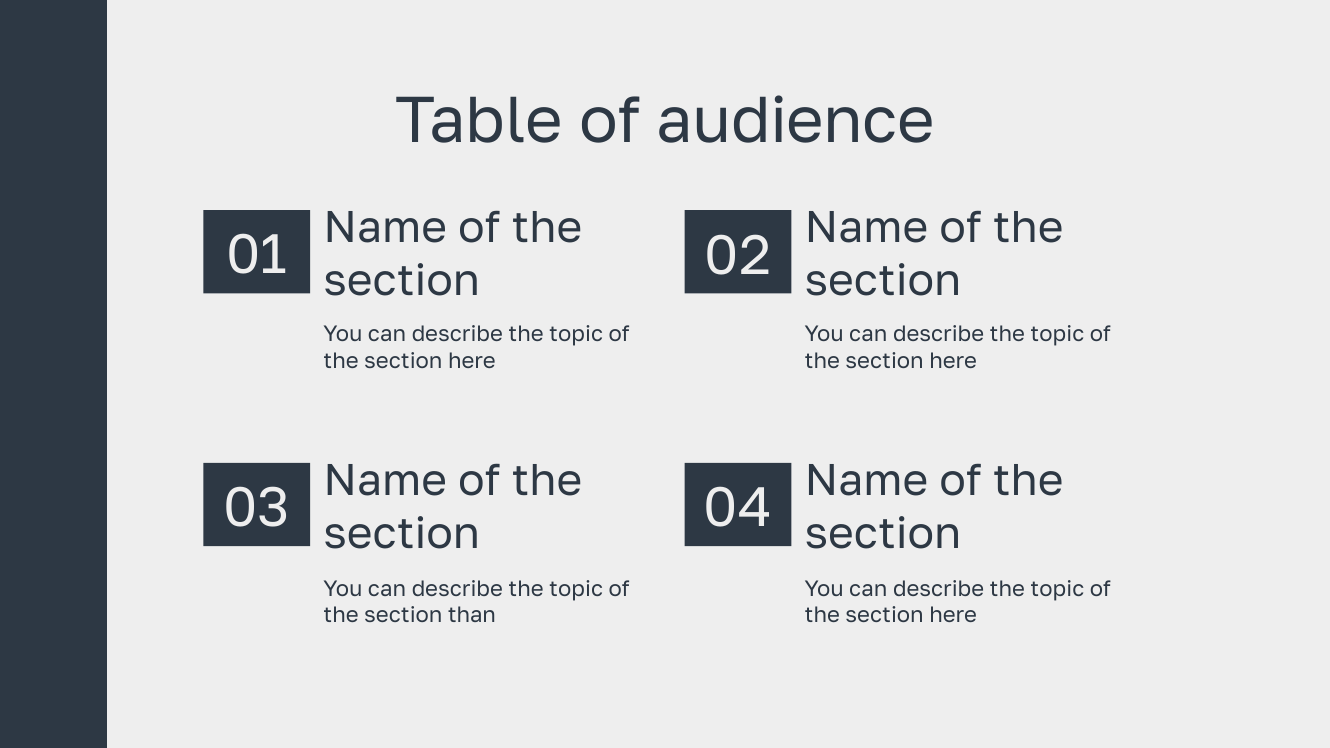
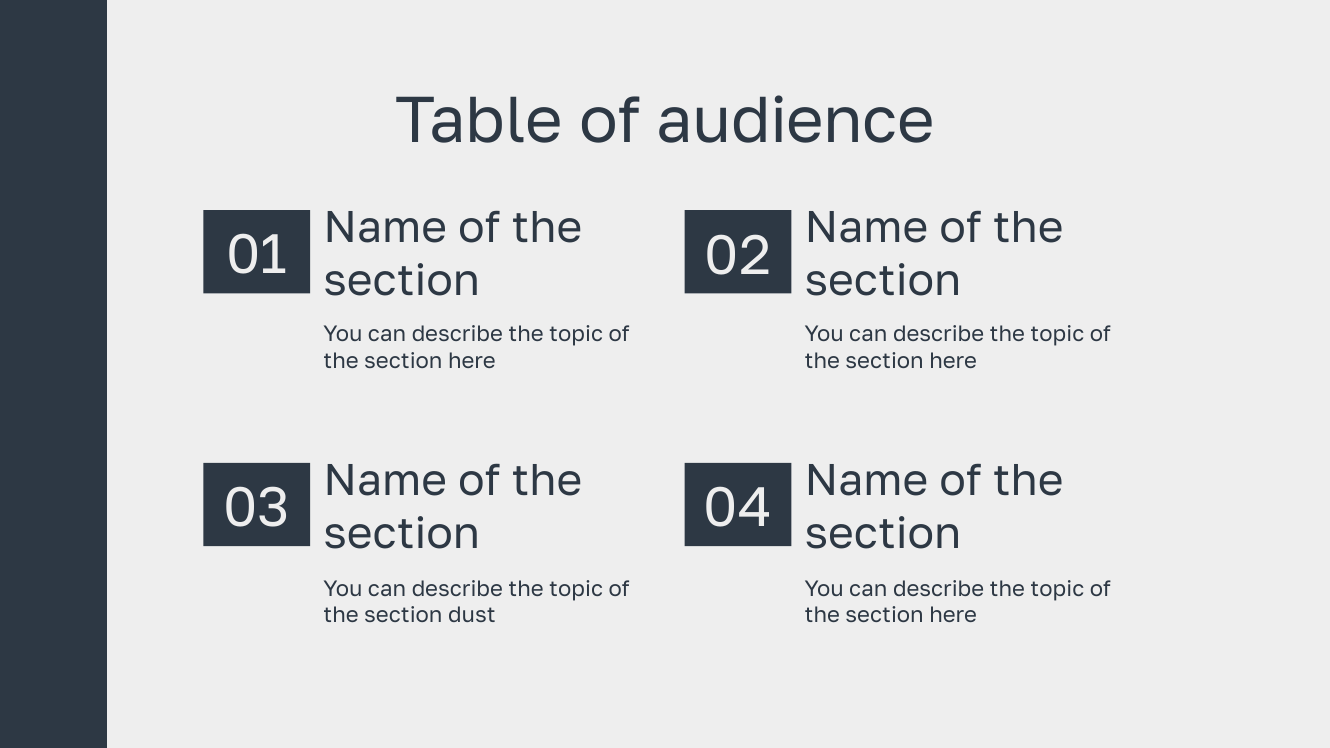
than: than -> dust (472, 616)
